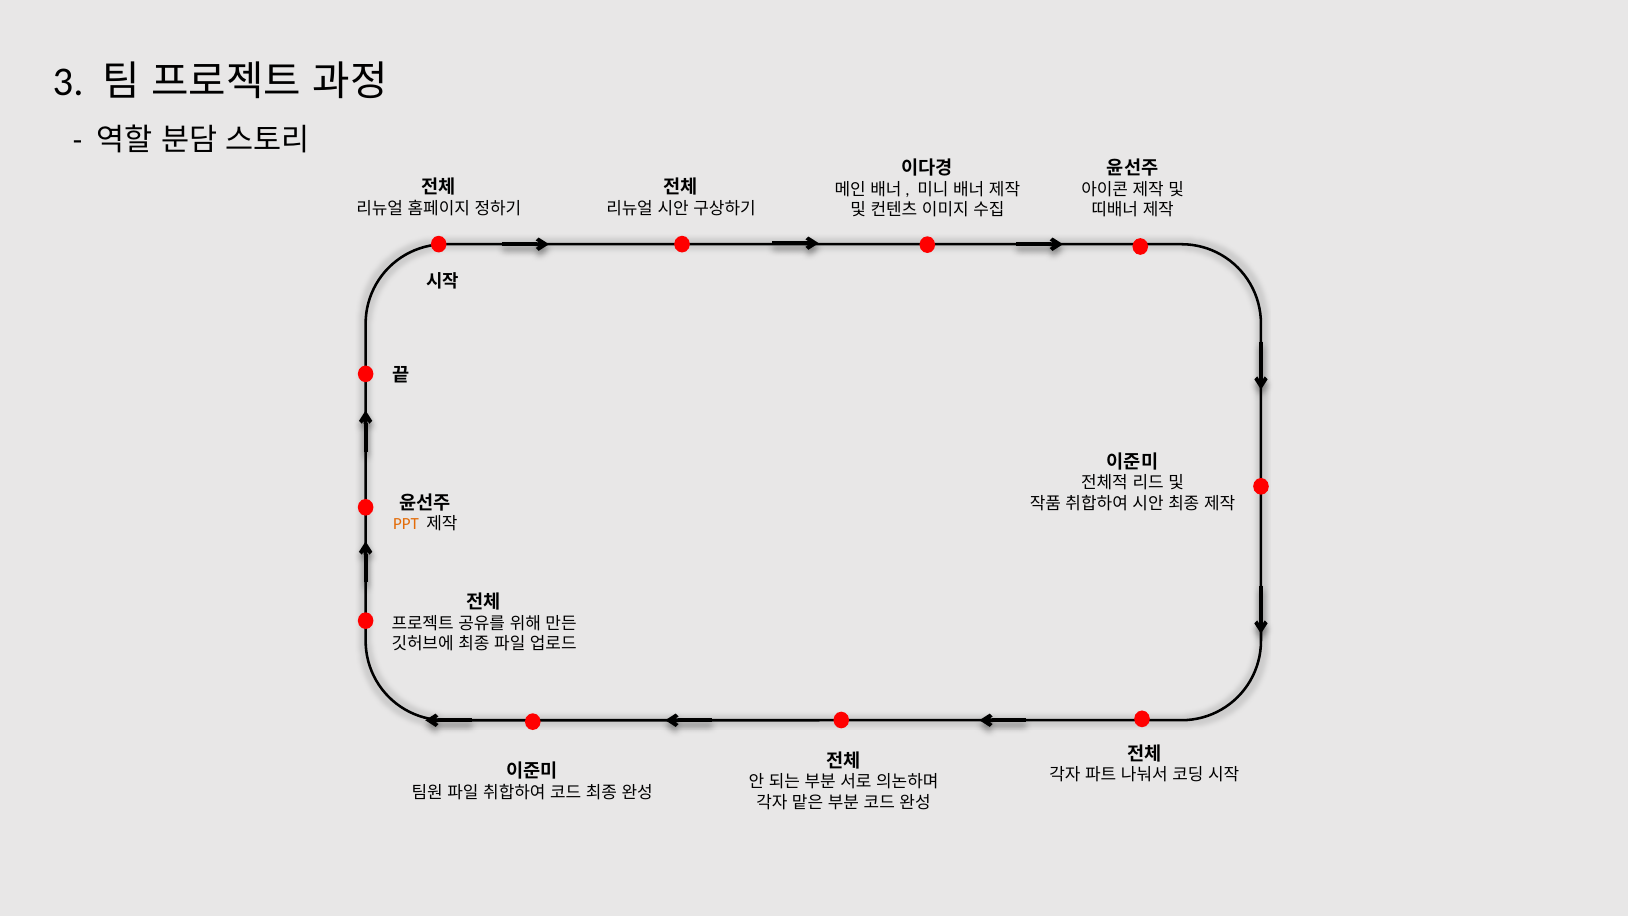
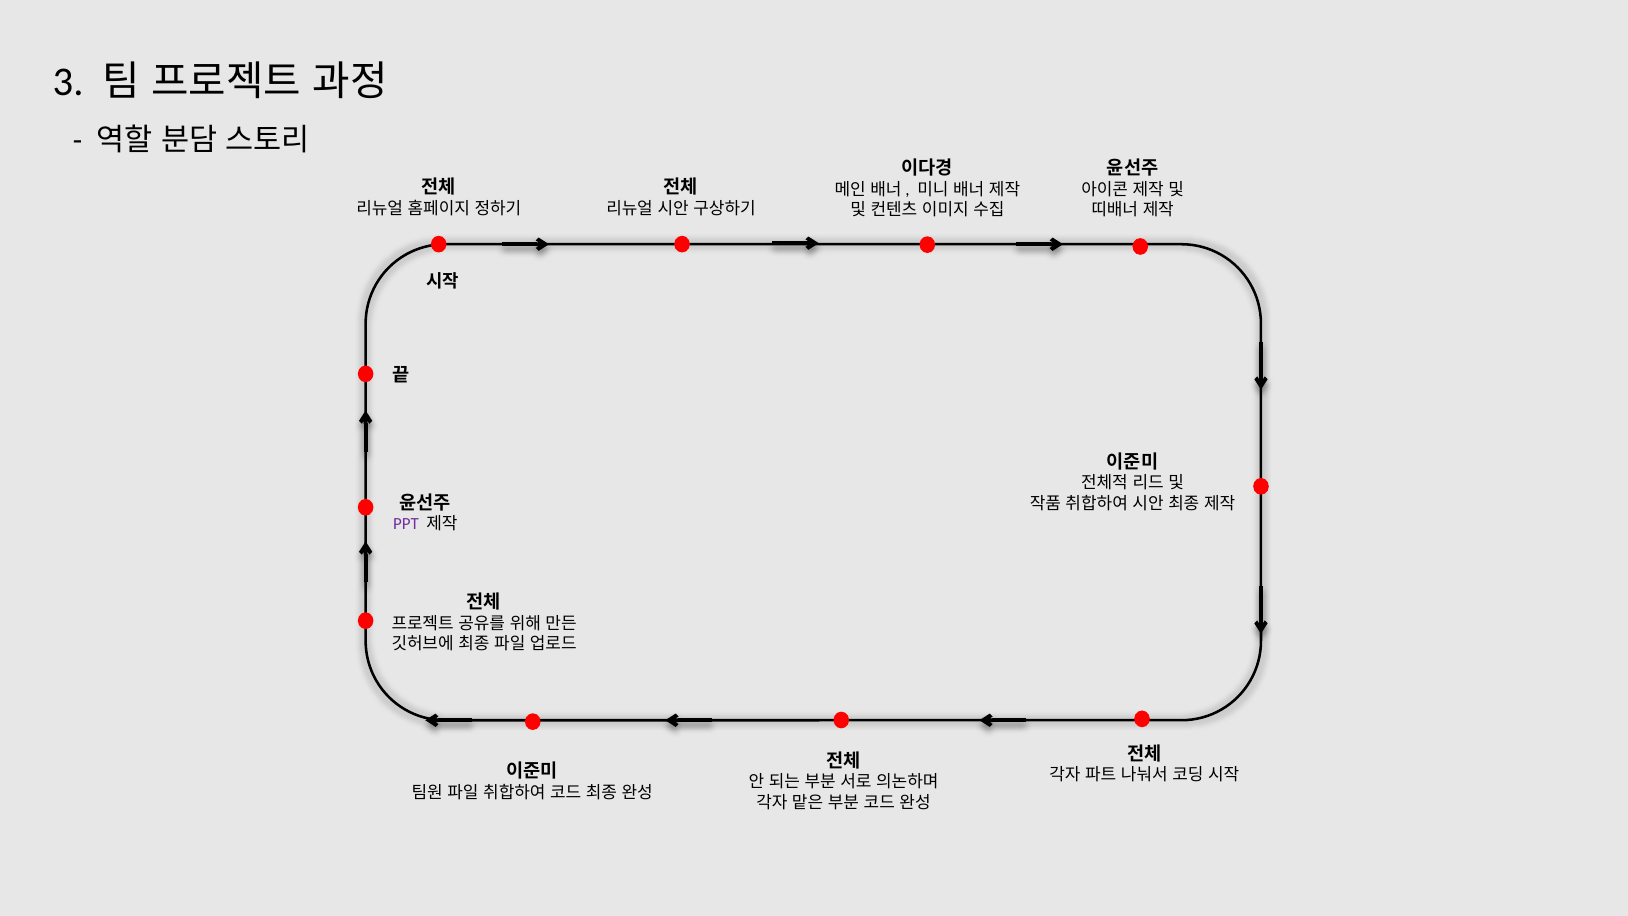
PPT colour: orange -> purple (406, 524)
